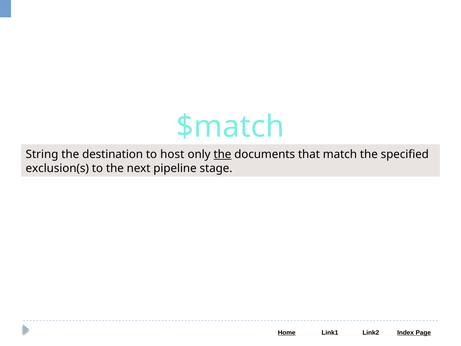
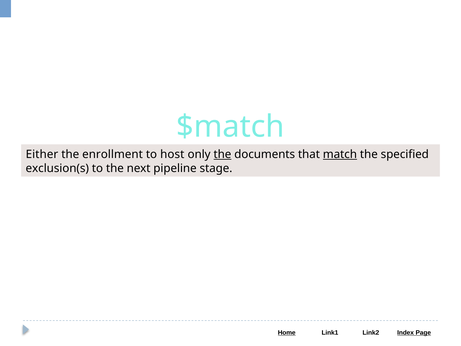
String: String -> Either (42, 154)
destination: destination -> enrollment (113, 154)
match underline: none -> present (340, 154)
